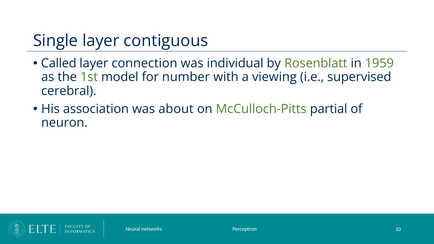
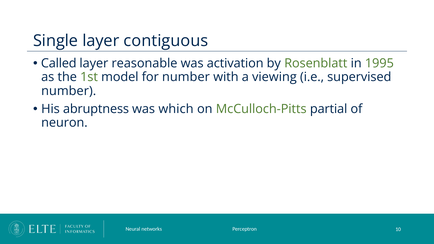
connection: connection -> reasonable (144, 64)
individual: individual -> activation (235, 64)
1959: 1959 -> 1995 (379, 64)
cerebral: cerebral -> number (69, 91)
association: association -> abruptness (96, 109)
about: about -> which (176, 109)
